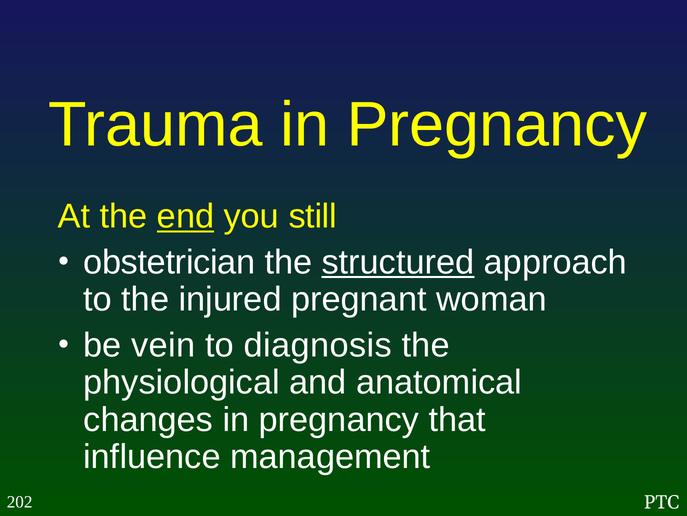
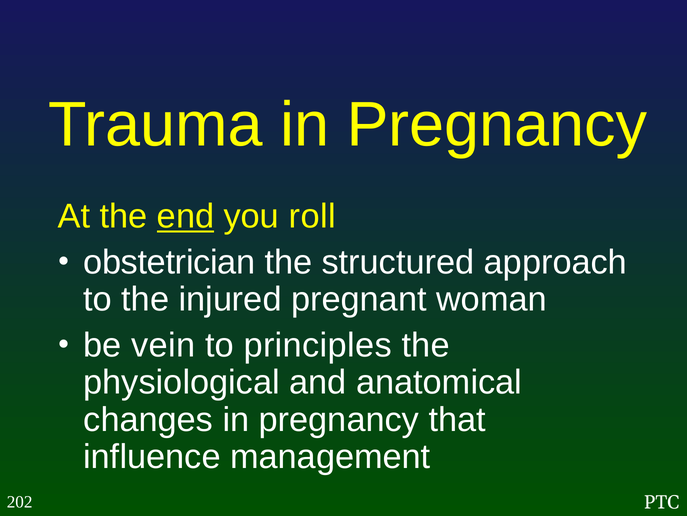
still: still -> roll (312, 216)
structured underline: present -> none (398, 262)
diagnosis: diagnosis -> principles (318, 345)
